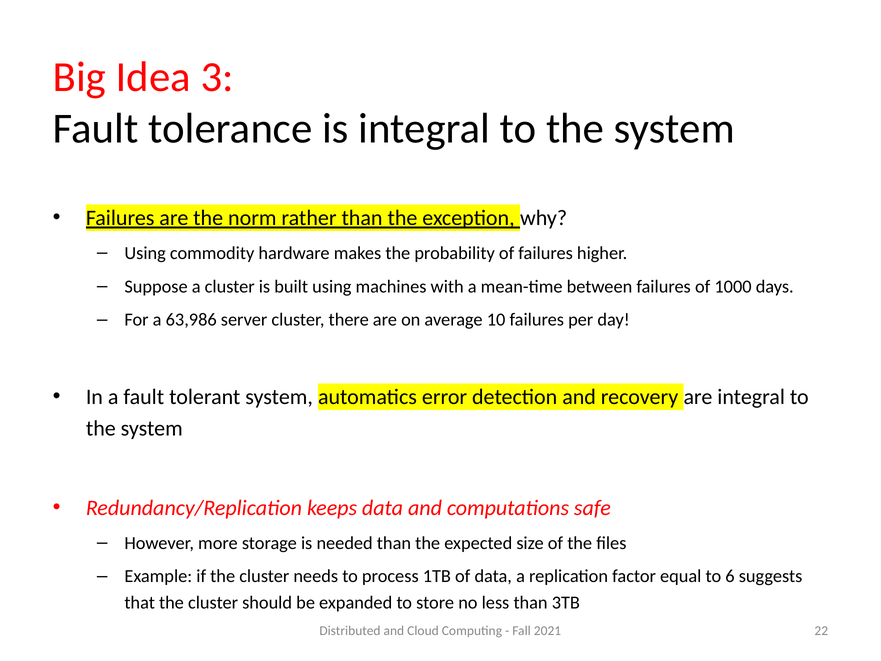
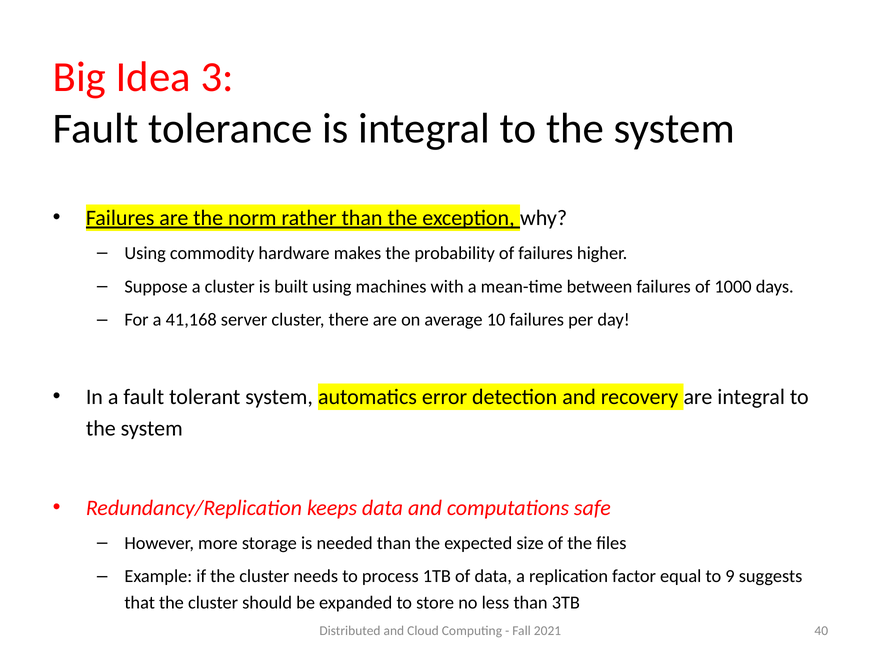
63,986: 63,986 -> 41,168 (191, 320)
6: 6 -> 9 (730, 576)
22: 22 -> 40 (821, 631)
